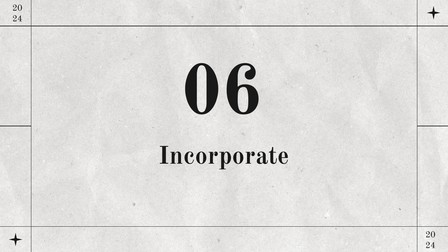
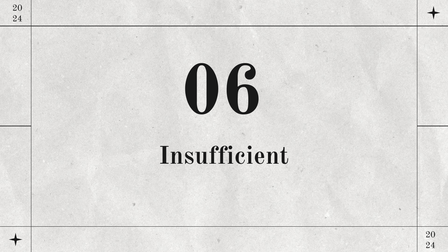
Incorporate: Incorporate -> Insufficient (224, 156)
